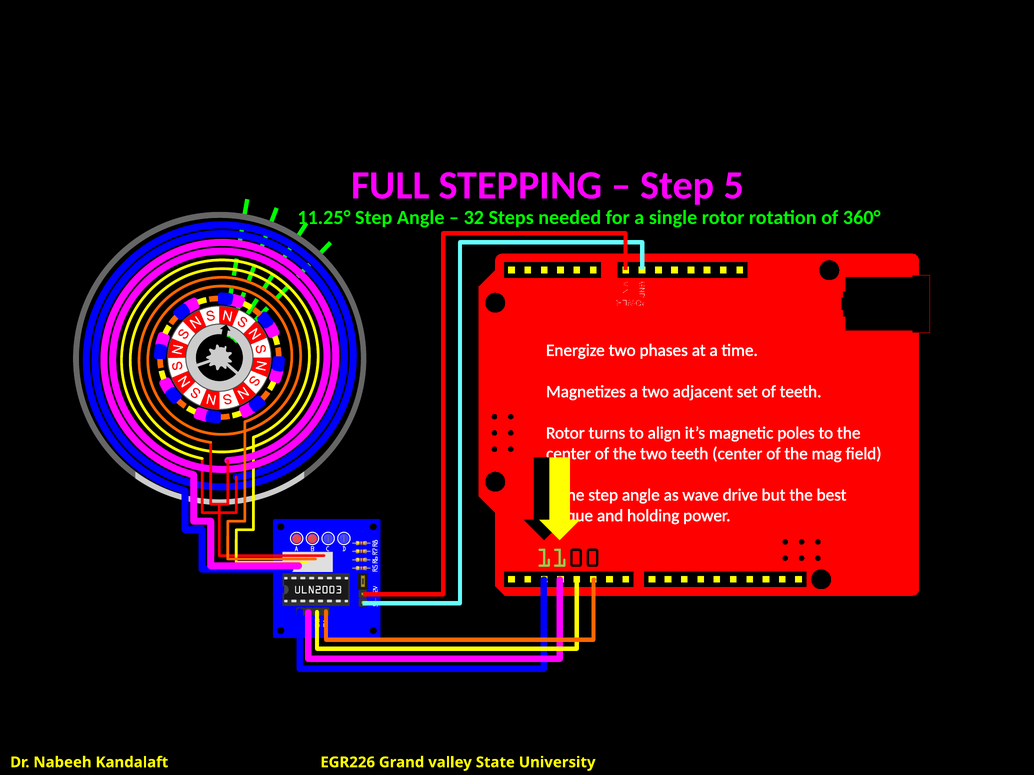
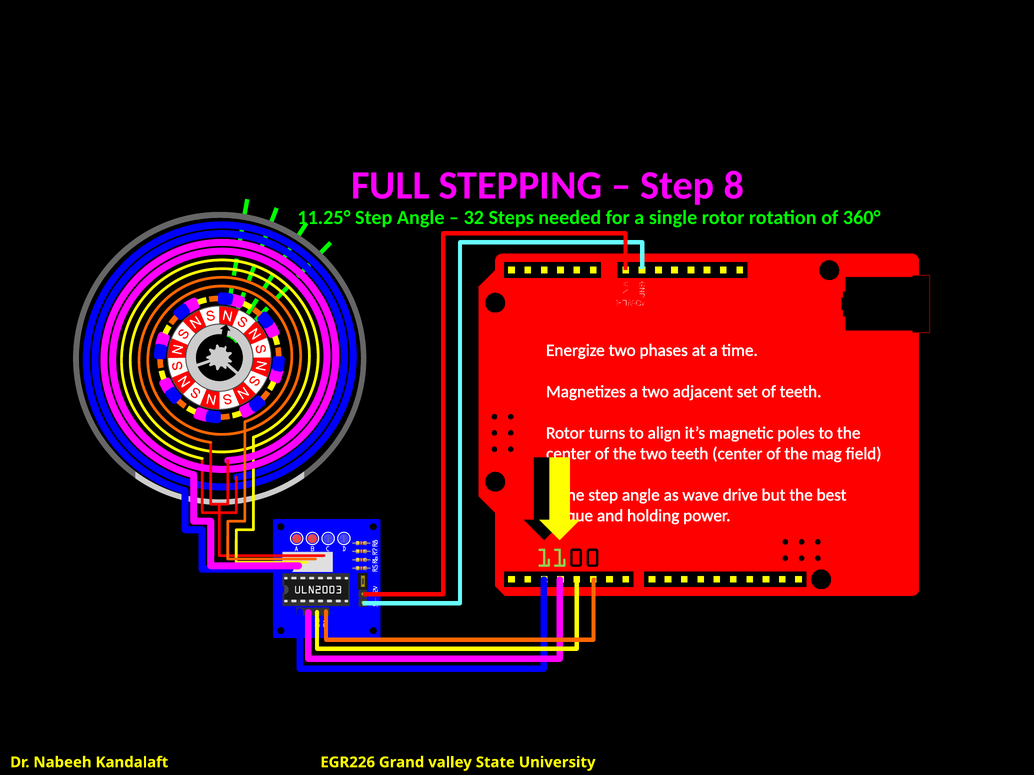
5: 5 -> 8 (734, 186)
